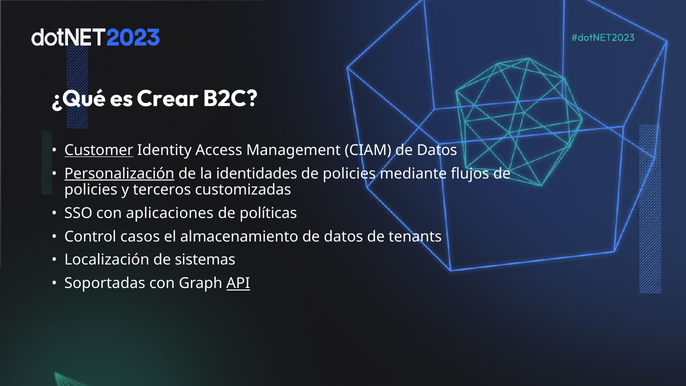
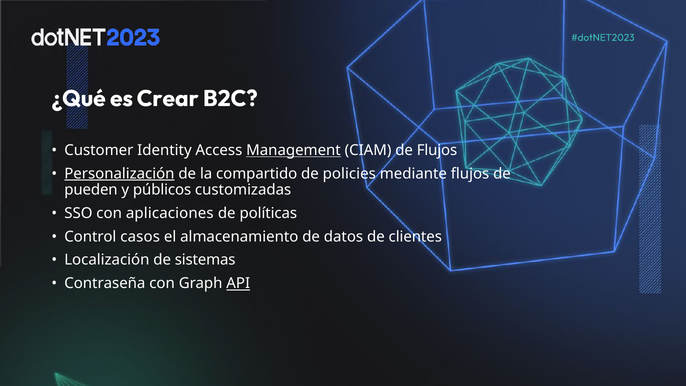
Customer underline: present -> none (99, 150)
Management underline: none -> present (293, 150)
CIAM de Datos: Datos -> Flujos (437, 150)
identidades: identidades -> compartido (257, 174)
policies: policies -> pueden (91, 190)
terceros: terceros -> públicos (162, 190)
tenants: tenants -> clientes (415, 237)
Soportadas: Soportadas -> Contraseña (105, 283)
